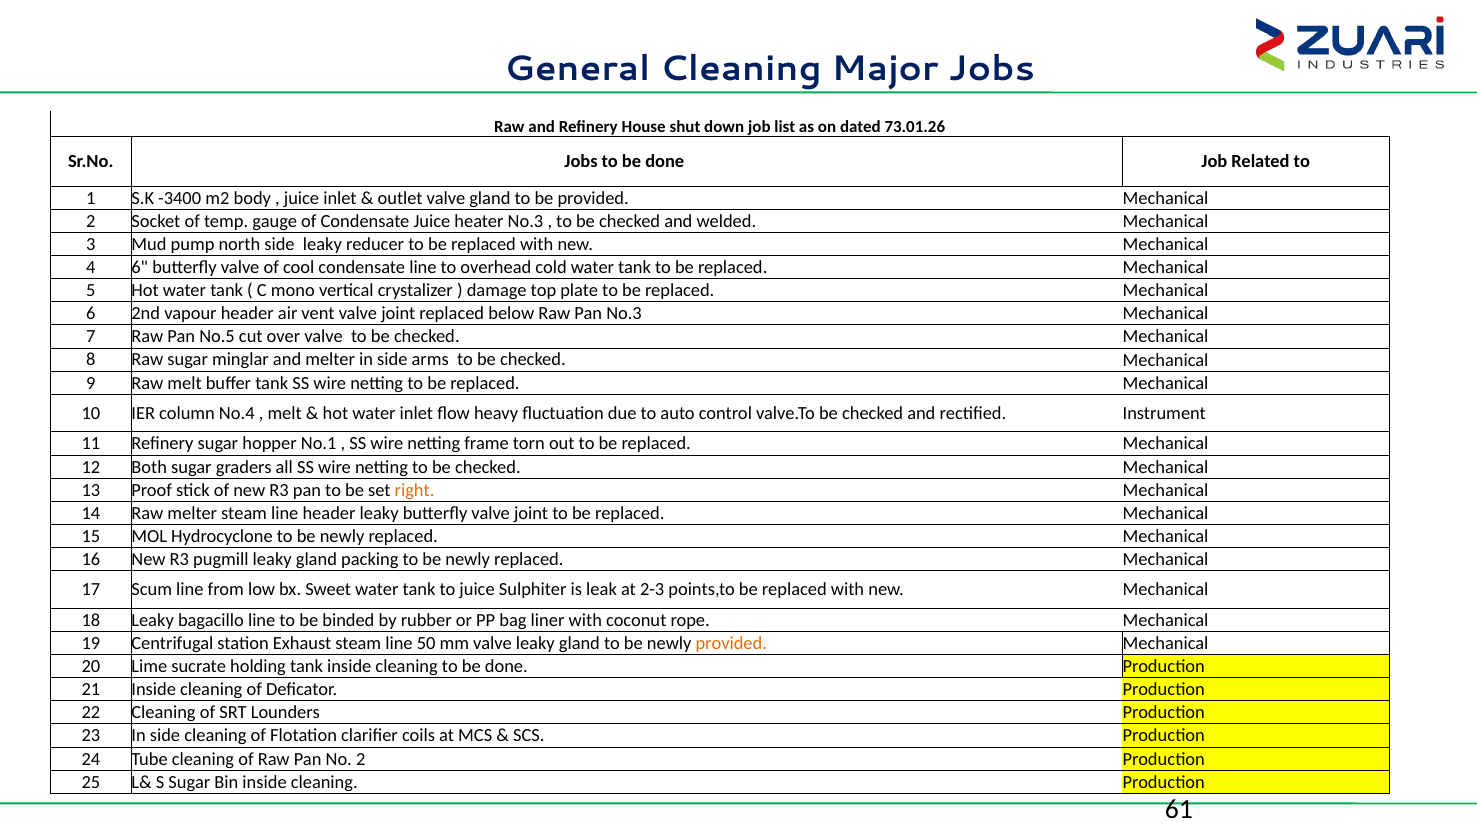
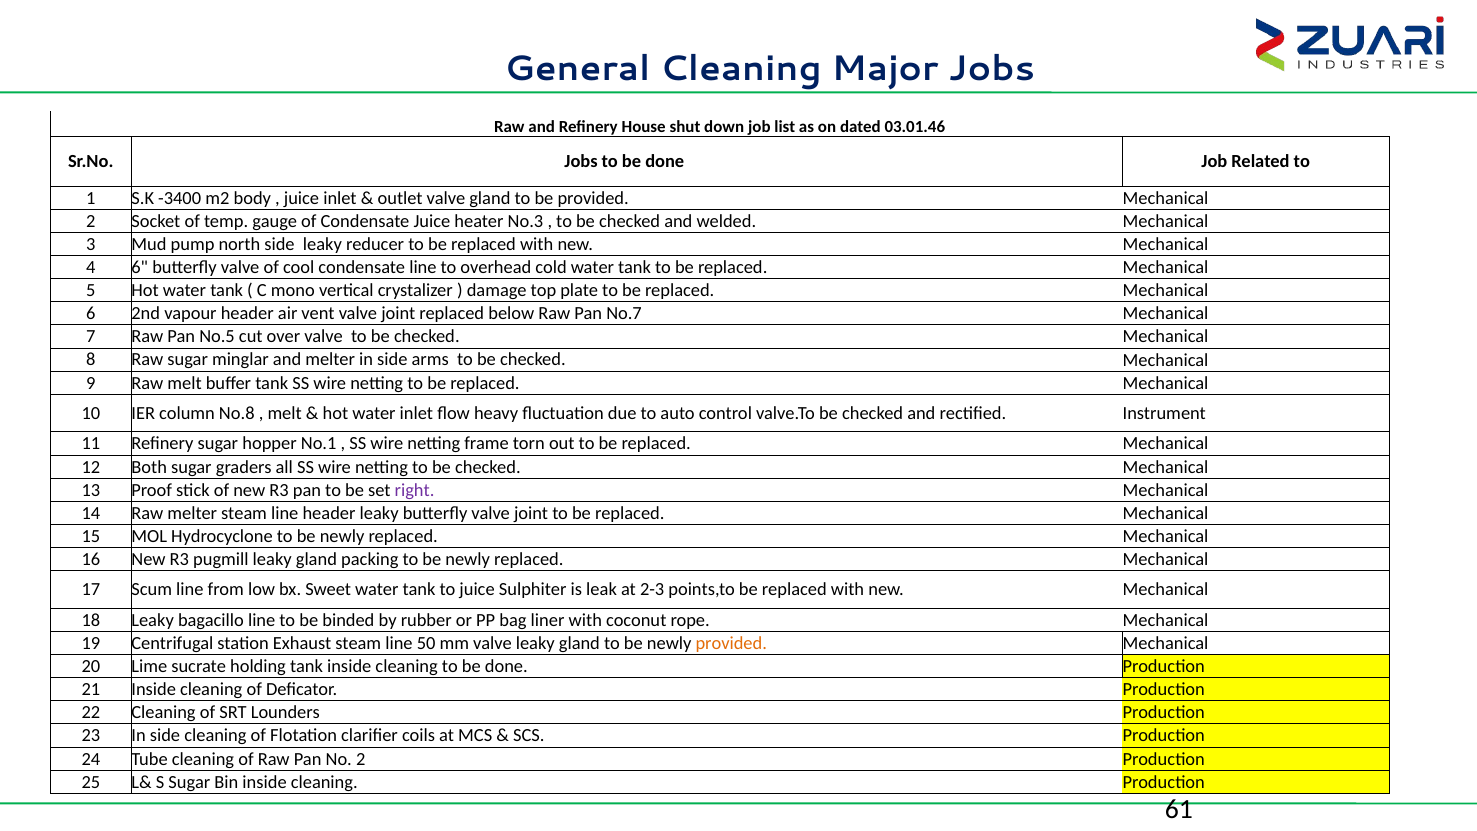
73.01.26: 73.01.26 -> 03.01.46 (915, 127)
Pan No.3: No.3 -> No.7 (624, 314)
No.4: No.4 -> No.8 (237, 413)
right colour: orange -> purple (415, 490)
